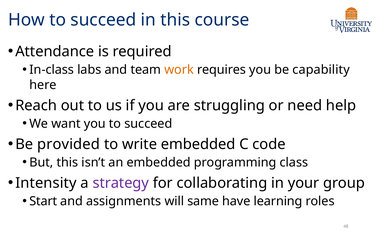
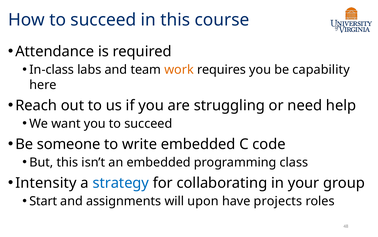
provided: provided -> someone (69, 144)
strategy colour: purple -> blue (121, 182)
same: same -> upon (203, 201)
learning: learning -> projects (278, 201)
